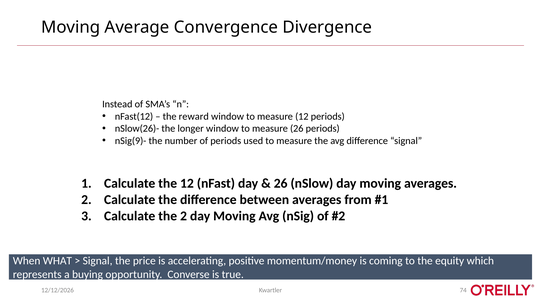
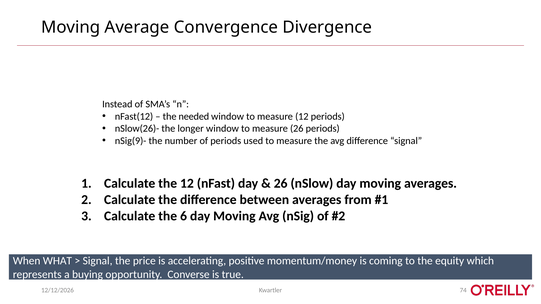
reward: reward -> needed (194, 117)
the 2: 2 -> 6 (184, 216)
